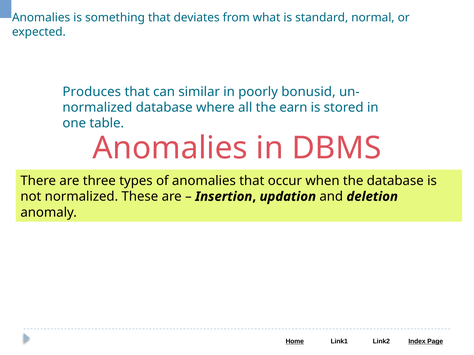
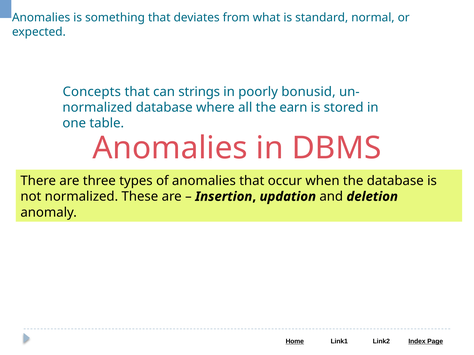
Produces: Produces -> Concepts (92, 92)
similar: similar -> strings (199, 92)
